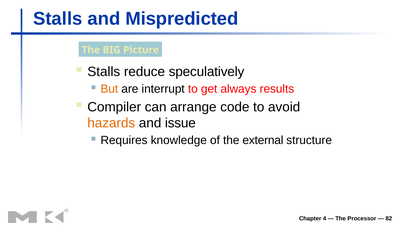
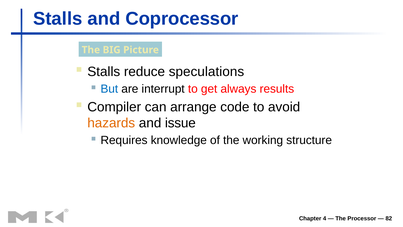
Mispredicted: Mispredicted -> Coprocessor (182, 19)
speculatively: speculatively -> speculations (206, 71)
But colour: orange -> blue (109, 89)
external: external -> working (263, 140)
